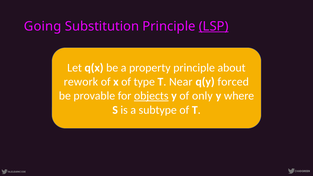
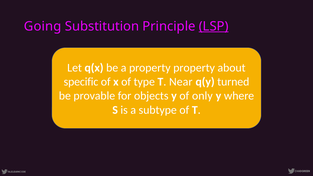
property principle: principle -> property (194, 68)
rework: rework -> specific (81, 82)
forced: forced -> turned (233, 82)
objects underline: present -> none (151, 96)
